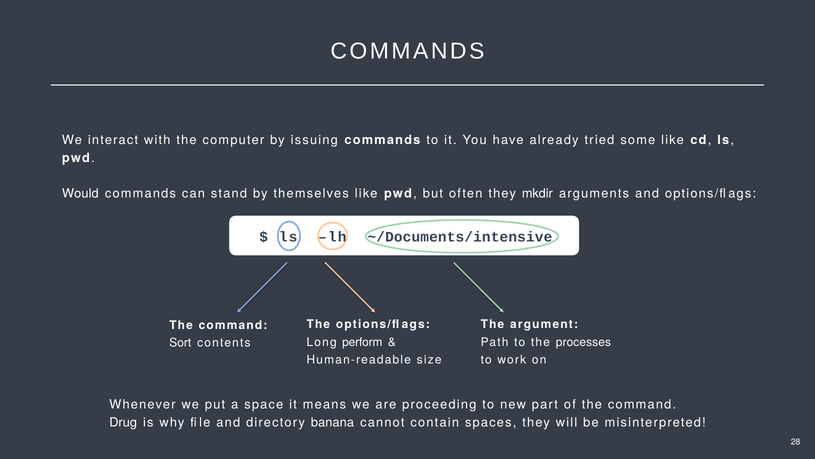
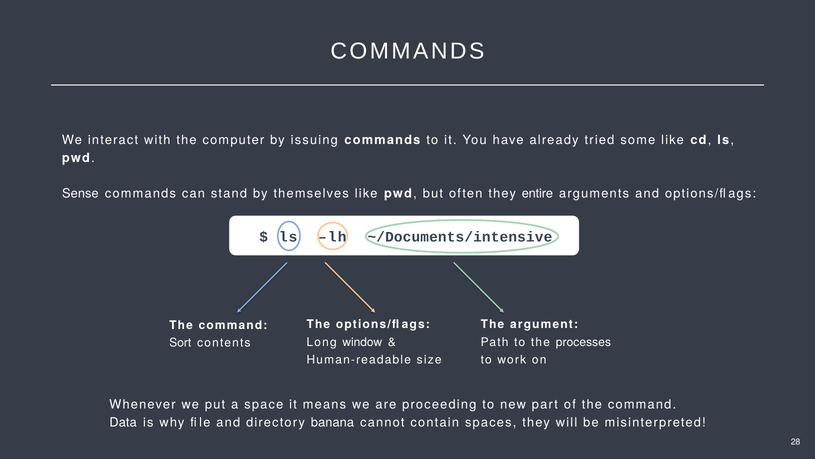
Would: Would -> Sense (80, 194)
mkdir: mkdir -> entire (537, 194)
perform: perform -> window (362, 342)
Drug: Drug -> Data (123, 422)
